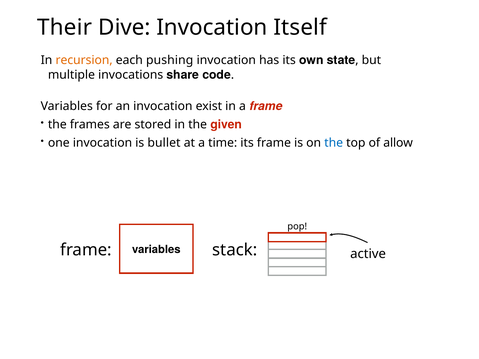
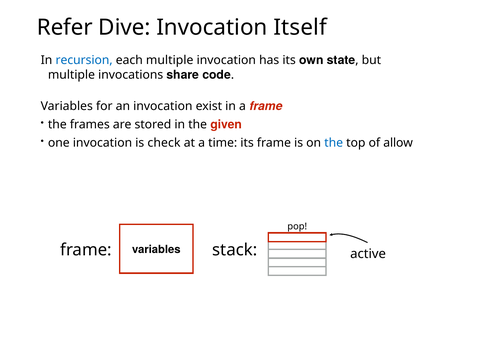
Their: Their -> Refer (65, 28)
recursion colour: orange -> blue (84, 60)
each pushing: pushing -> multiple (170, 60)
bullet: bullet -> check (164, 143)
